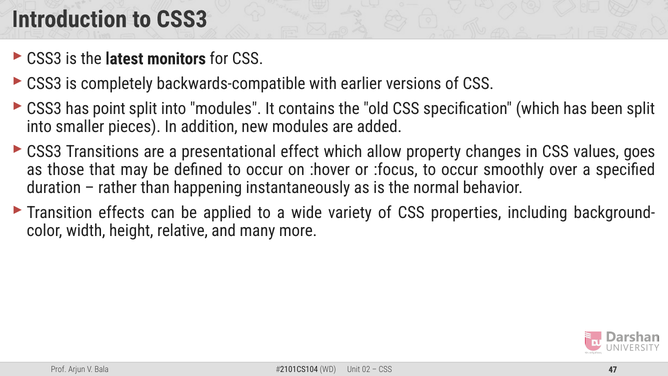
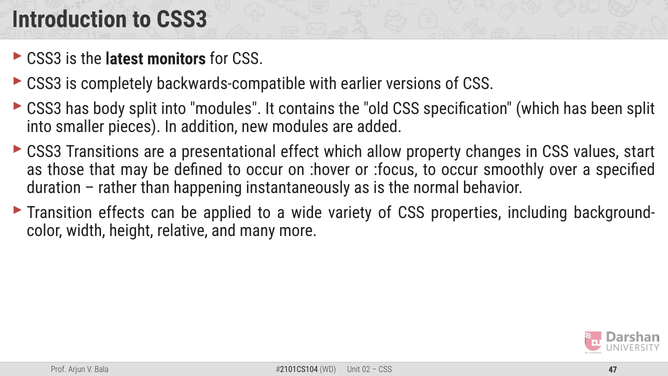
point: point -> body (109, 109)
goes: goes -> start (639, 152)
